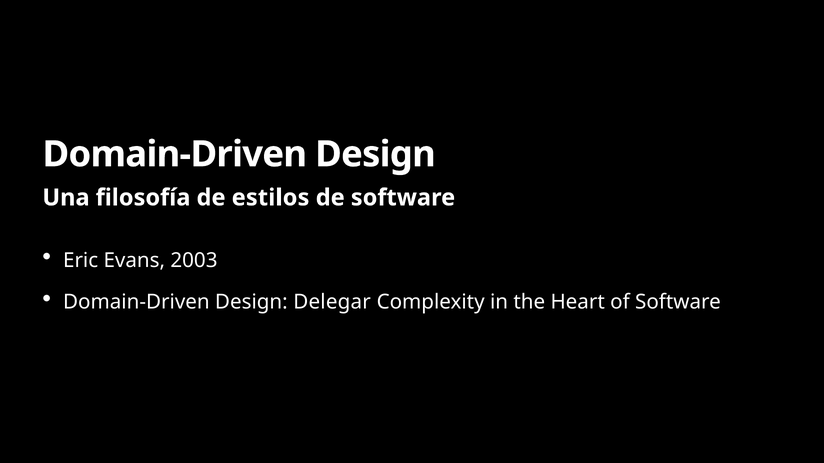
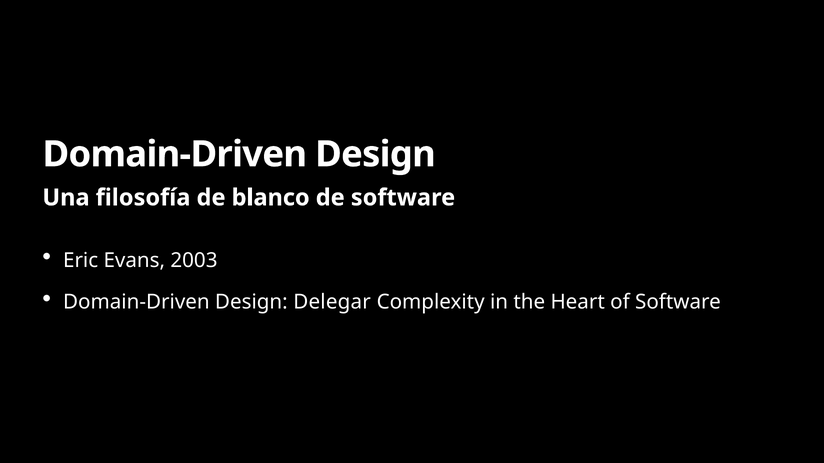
estilos: estilos -> blanco (271, 198)
